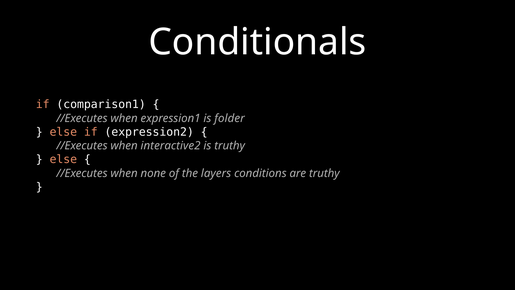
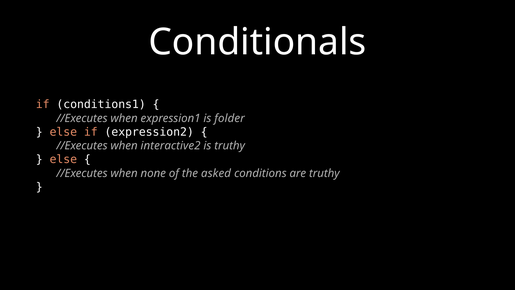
comparison1: comparison1 -> conditions1 (101, 104)
layers: layers -> asked (216, 173)
